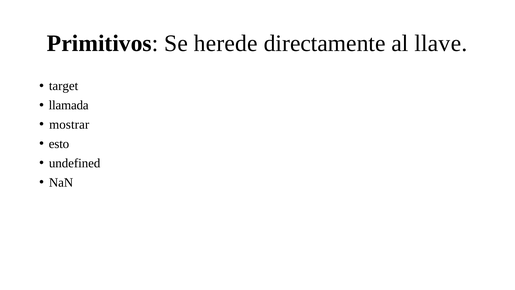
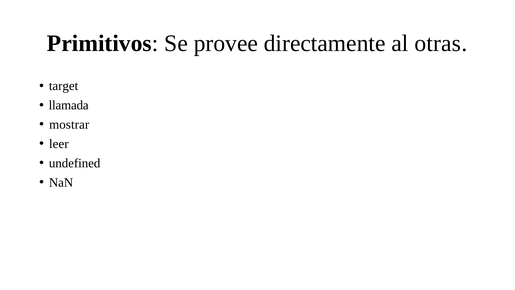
herede: herede -> provee (226, 43)
llave: llave -> otras (441, 43)
esto: esto -> leer (59, 144)
